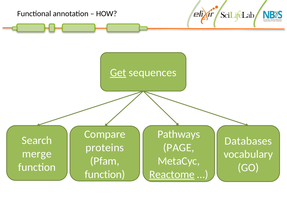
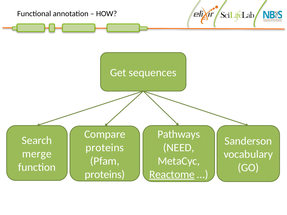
Get underline: present -> none (118, 73)
Databases: Databases -> Sanderson (248, 141)
PAGE: PAGE -> NEED (179, 148)
function: function -> proteins (105, 175)
